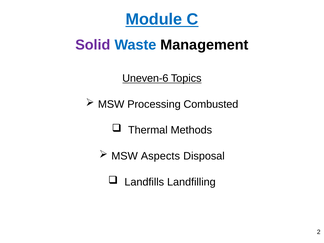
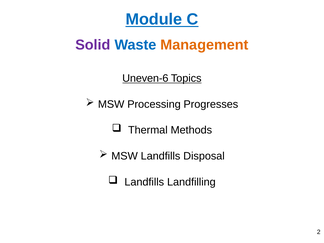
Management colour: black -> orange (204, 45)
Combusted: Combusted -> Progresses (211, 104)
MSW Aspects: Aspects -> Landfills (161, 156)
